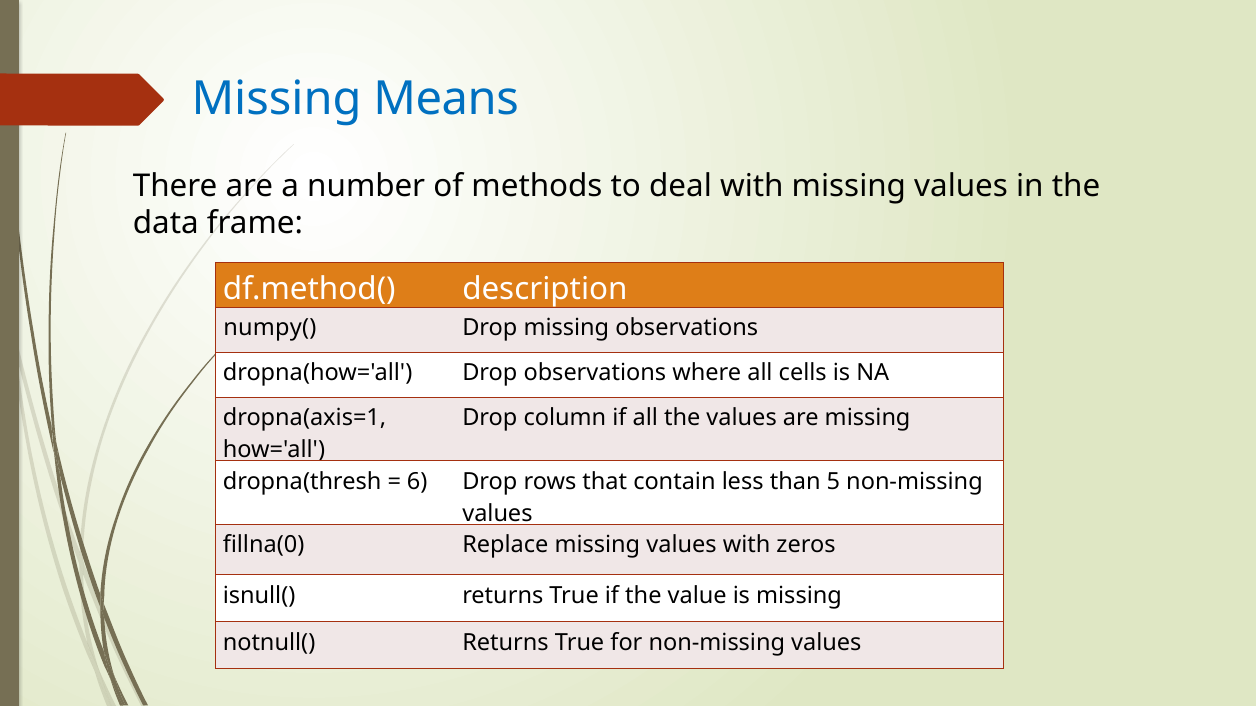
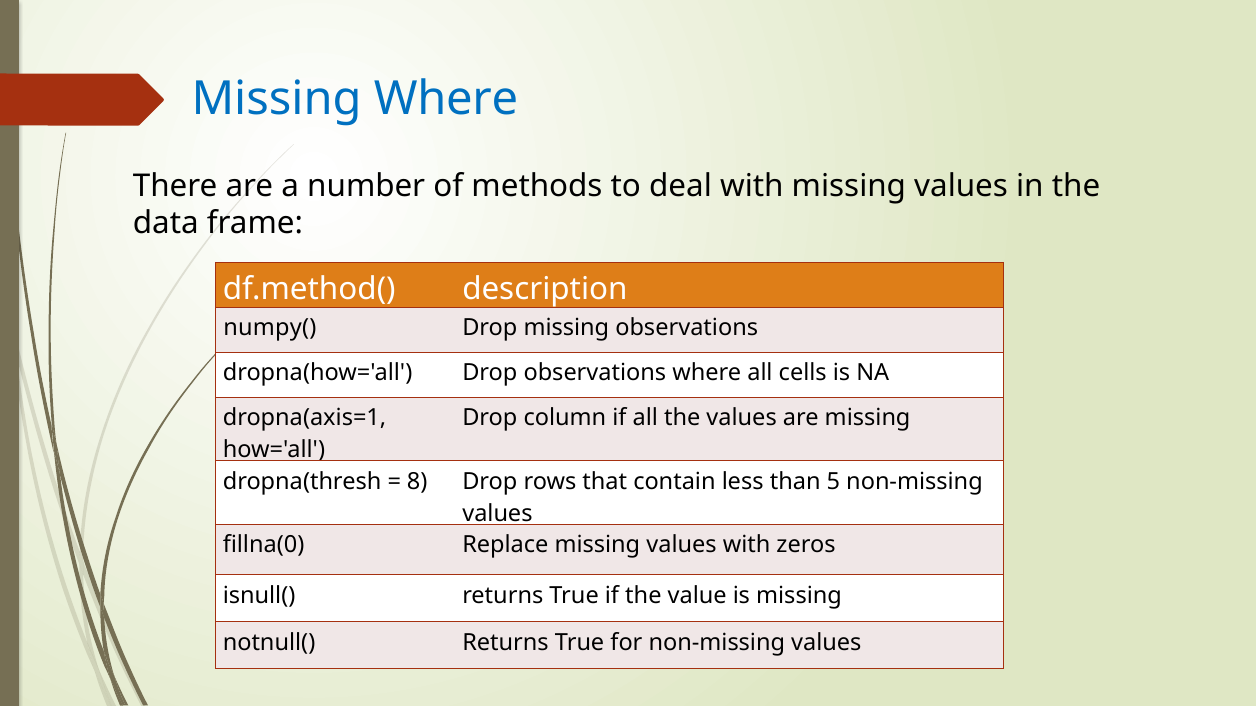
Missing Means: Means -> Where (446, 99)
6: 6 -> 8 (417, 482)
